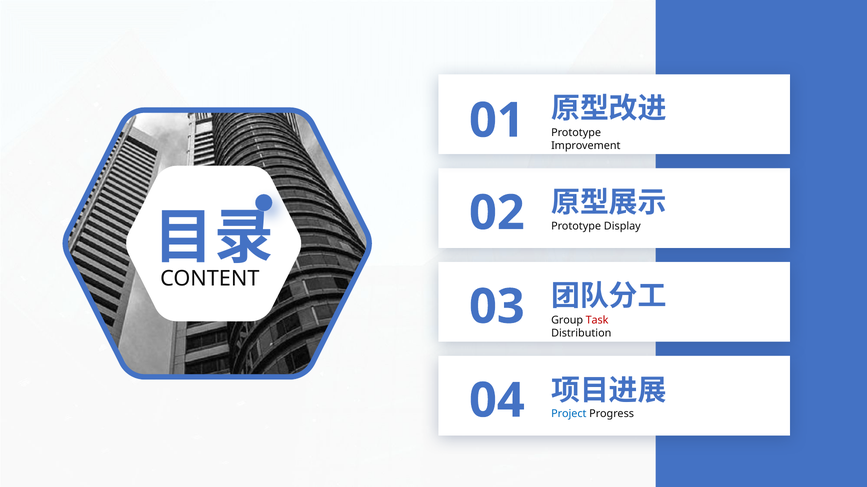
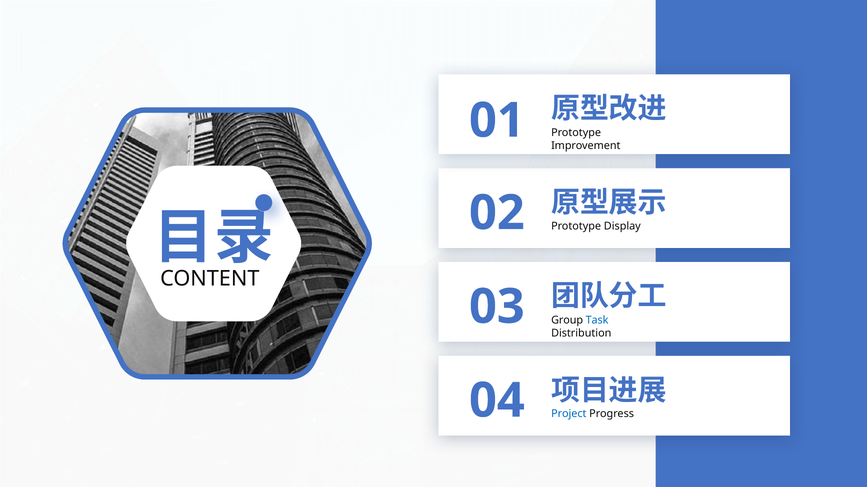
Task colour: red -> blue (597, 321)
